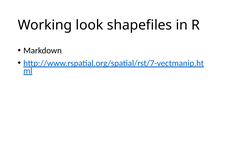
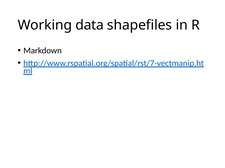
look: look -> data (90, 25)
